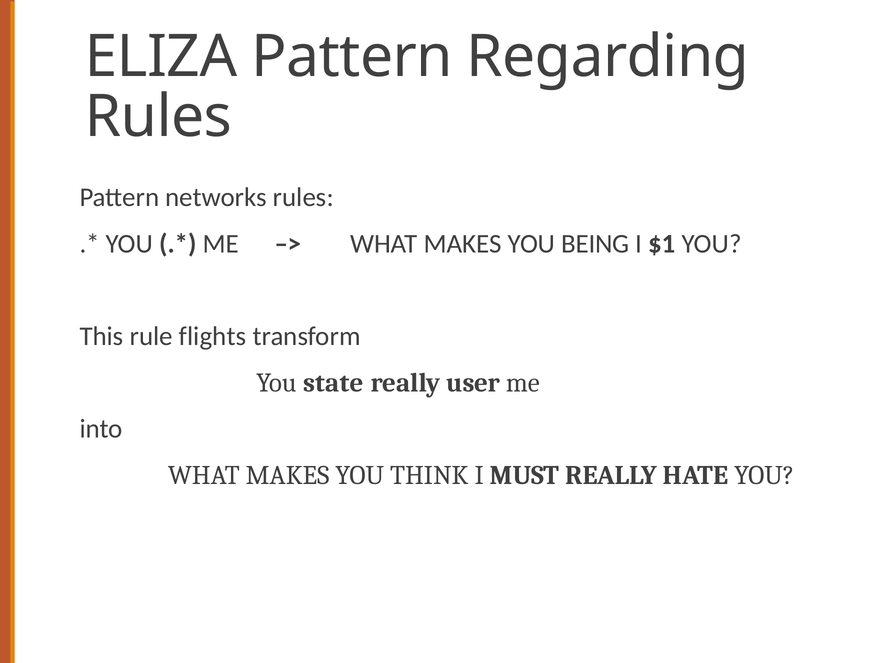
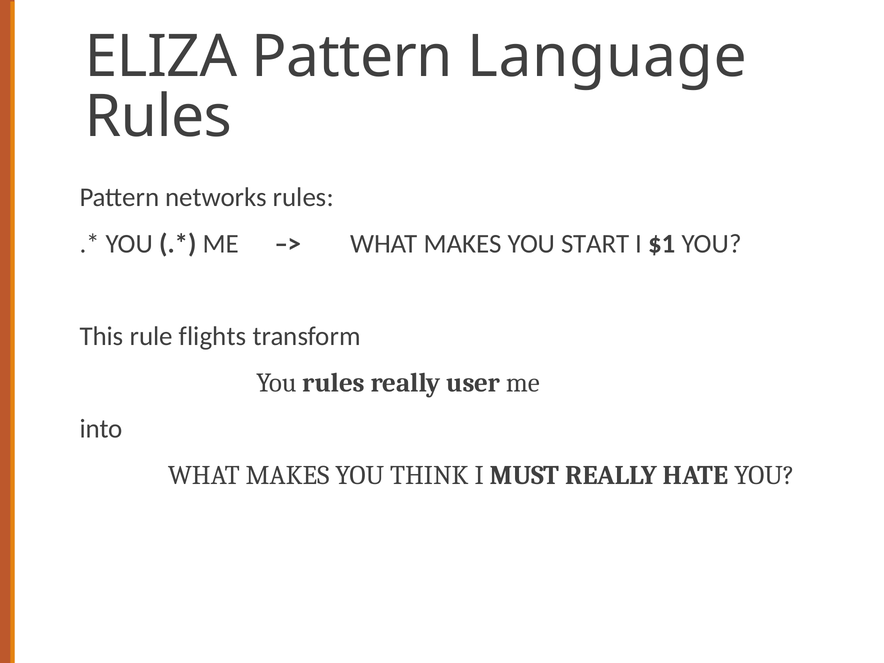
Regarding: Regarding -> Language (607, 57)
BEING: BEING -> START (595, 244)
You state: state -> rules (334, 383)
